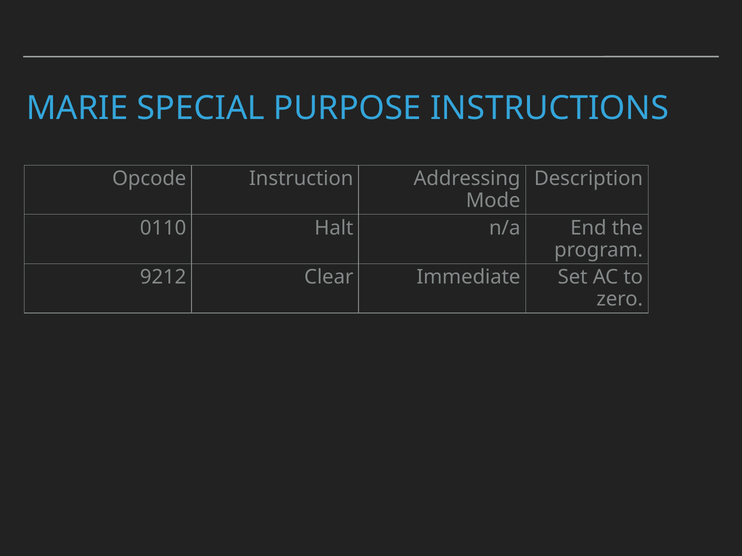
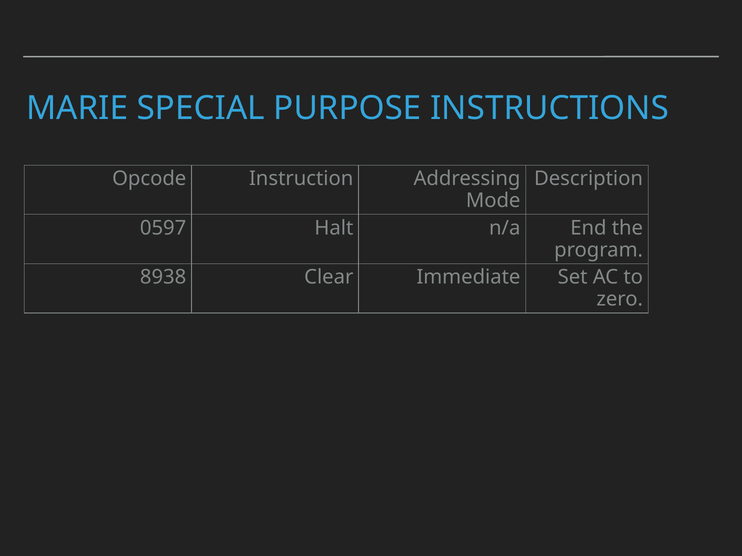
0110: 0110 -> 0597 (163, 228)
9212: 9212 -> 8938 (163, 277)
